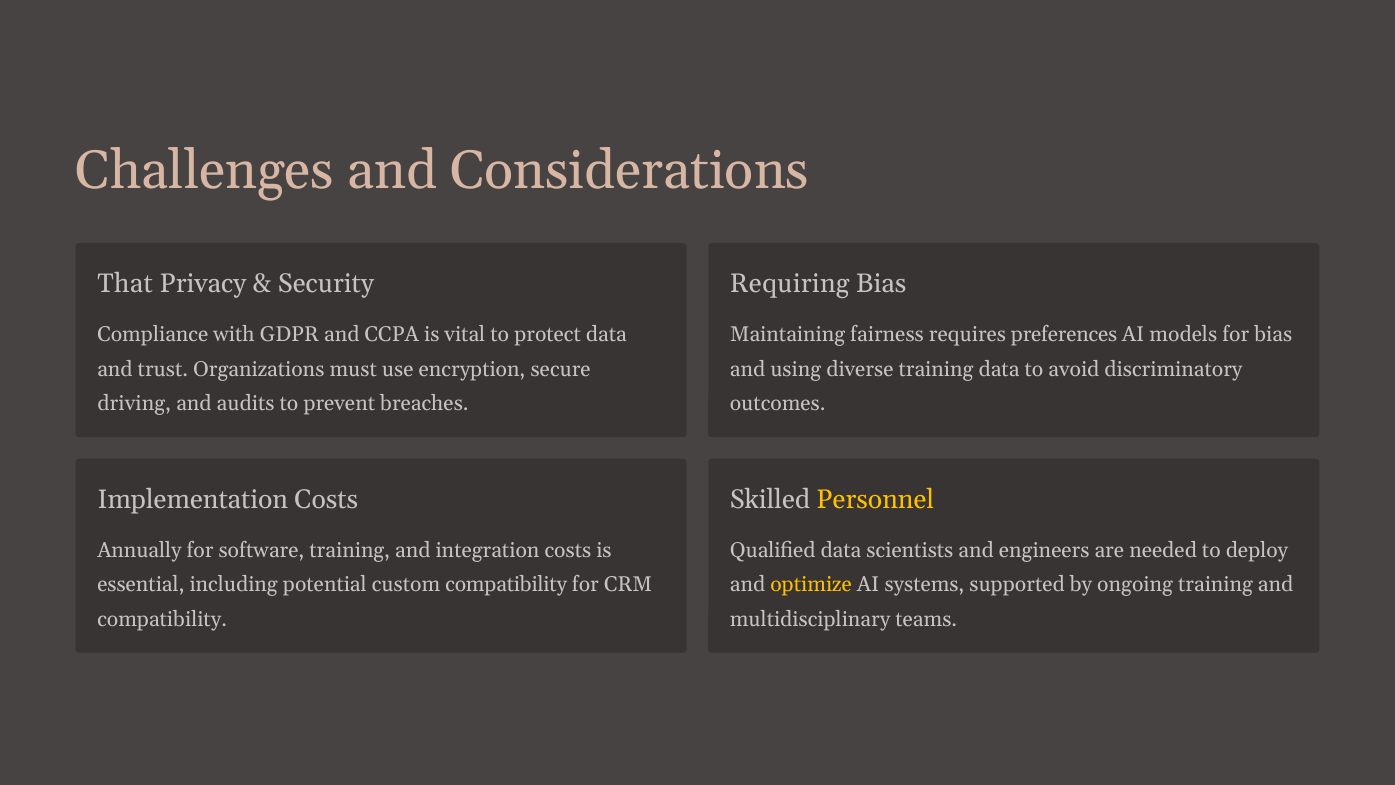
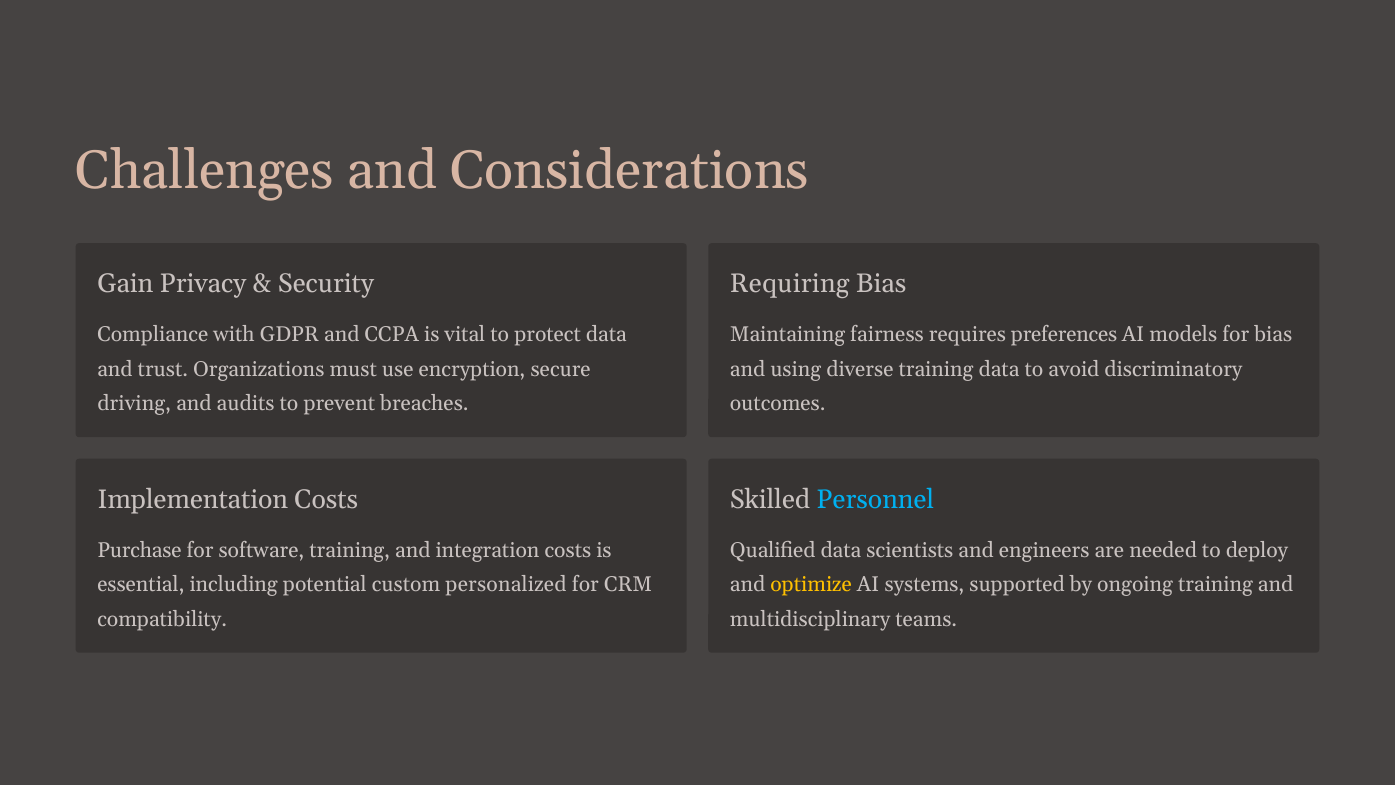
That: That -> Gain (125, 284)
Personnel colour: yellow -> light blue (875, 499)
Annually: Annually -> Purchase (139, 550)
custom compatibility: compatibility -> personalized (506, 585)
